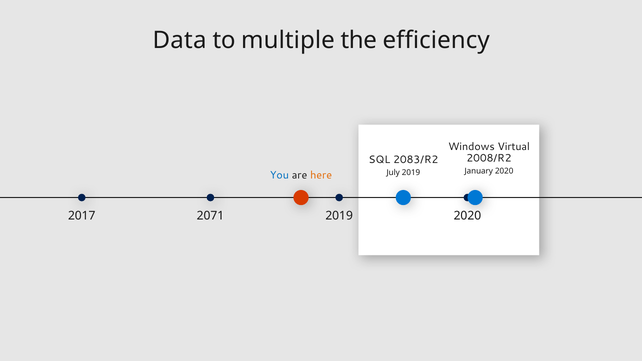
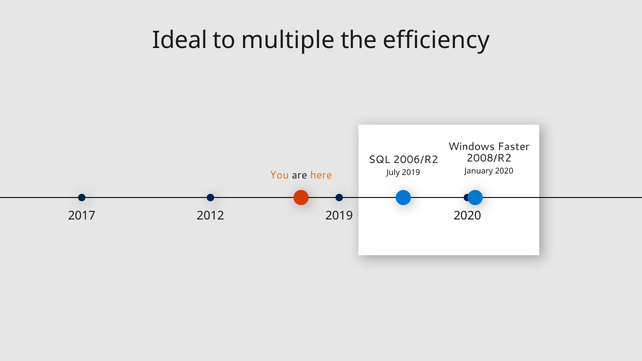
Data: Data -> Ideal (180, 40)
Virtual: Virtual -> Faster (514, 147)
2083/R2: 2083/R2 -> 2006/R2 (416, 160)
You colour: blue -> orange (279, 175)
2071: 2071 -> 2012 (210, 216)
